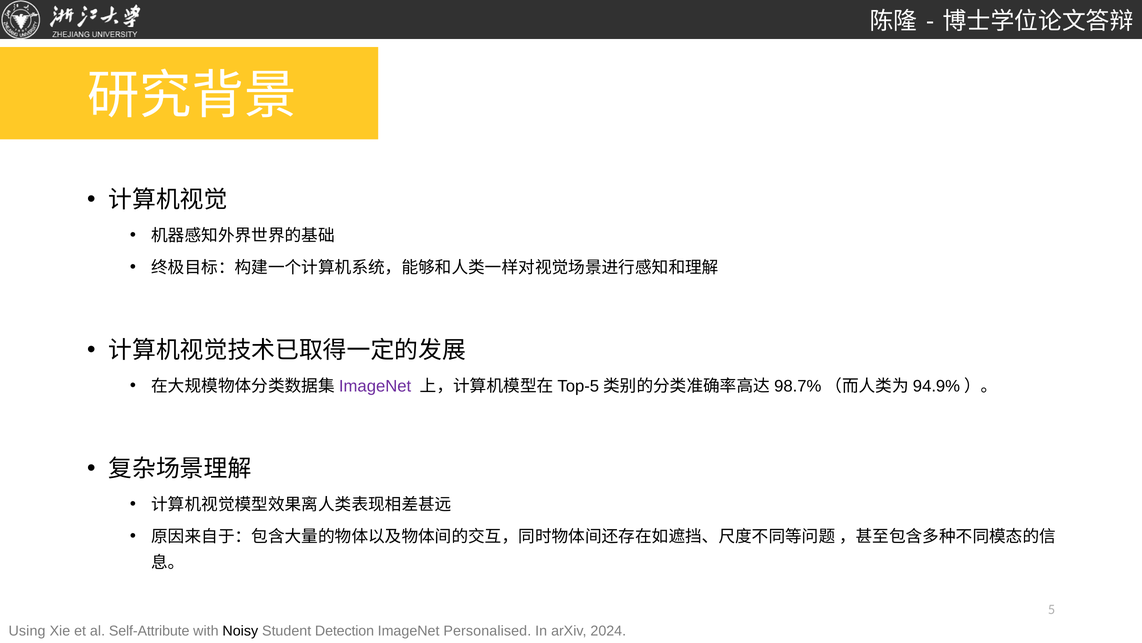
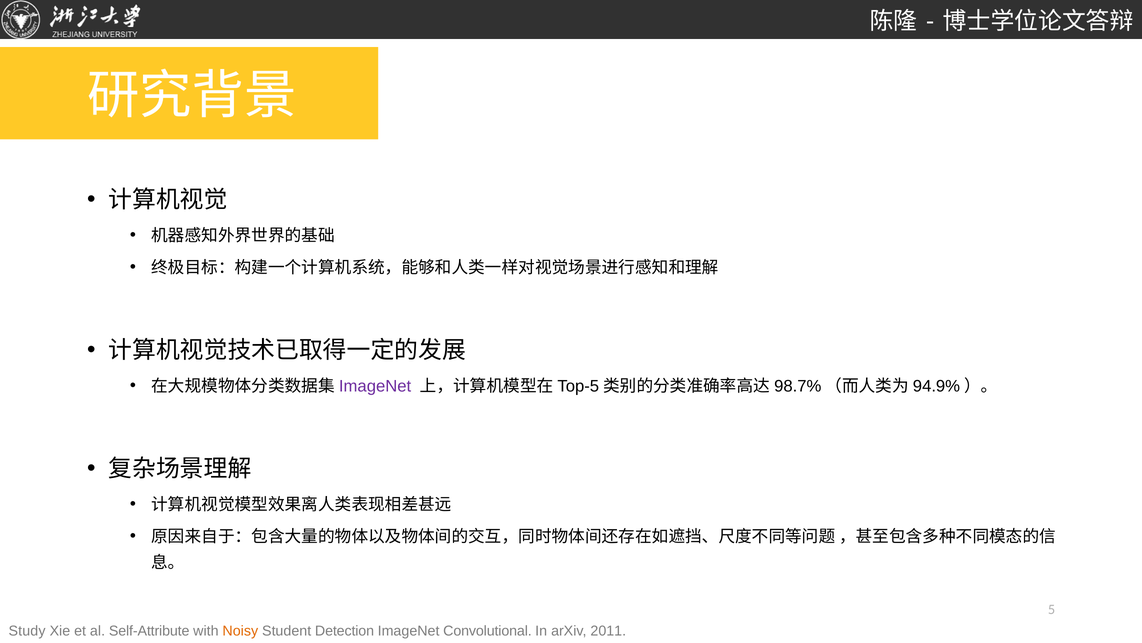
Using: Using -> Study (27, 630)
Noisy colour: black -> orange (240, 630)
Personalised: Personalised -> Convolutional (487, 630)
2024: 2024 -> 2011 (608, 630)
